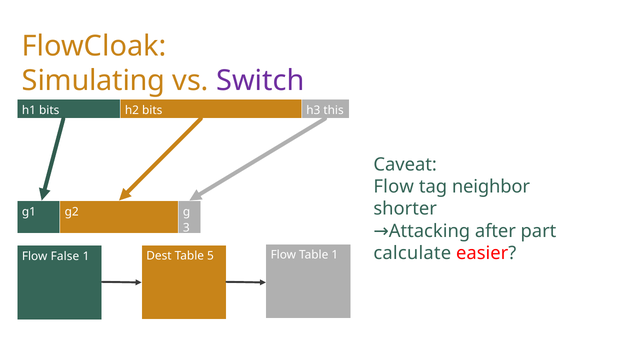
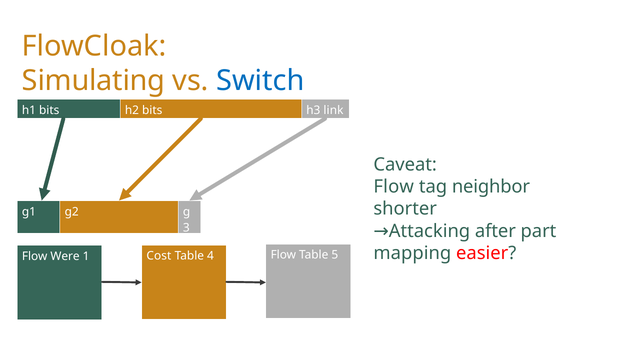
Switch colour: purple -> blue (260, 81)
this: this -> link (333, 110)
calculate: calculate -> mapping (412, 253)
False: False -> Were (65, 256)
Dest: Dest -> Cost (159, 256)
5: 5 -> 4 (210, 256)
Table 1: 1 -> 5 (335, 255)
